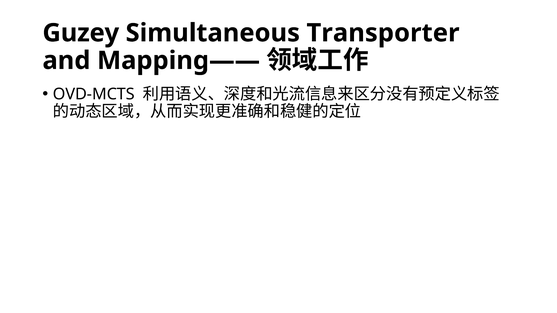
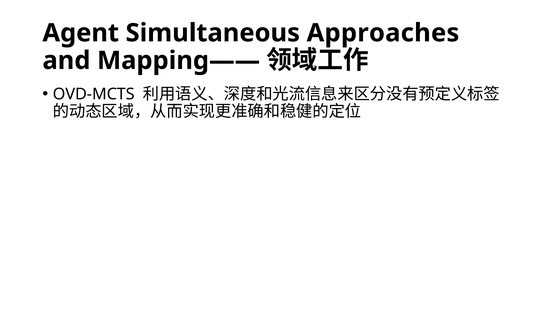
Guzey: Guzey -> Agent (81, 33)
Transporter: Transporter -> Approaches (383, 33)
